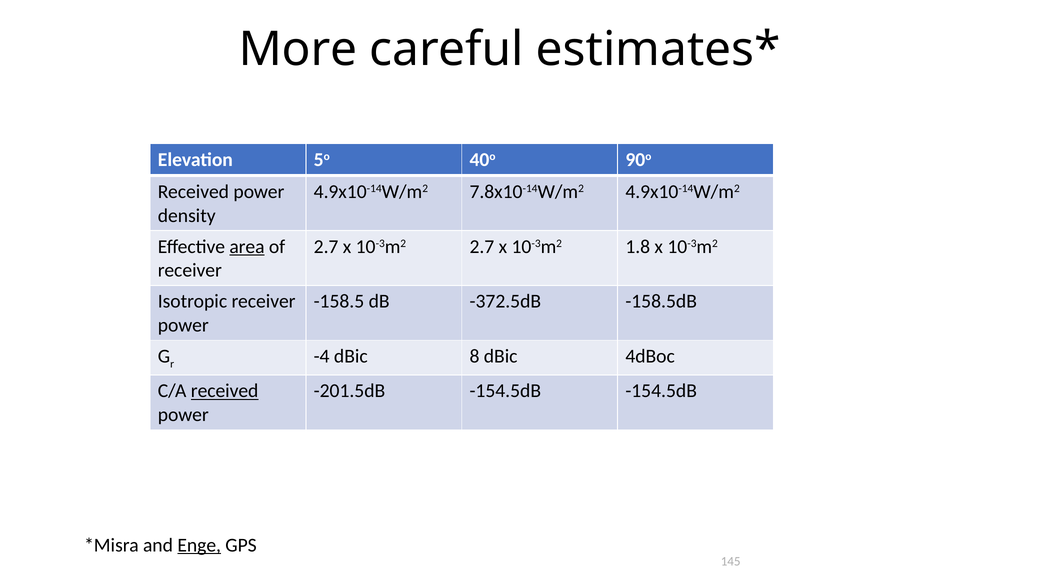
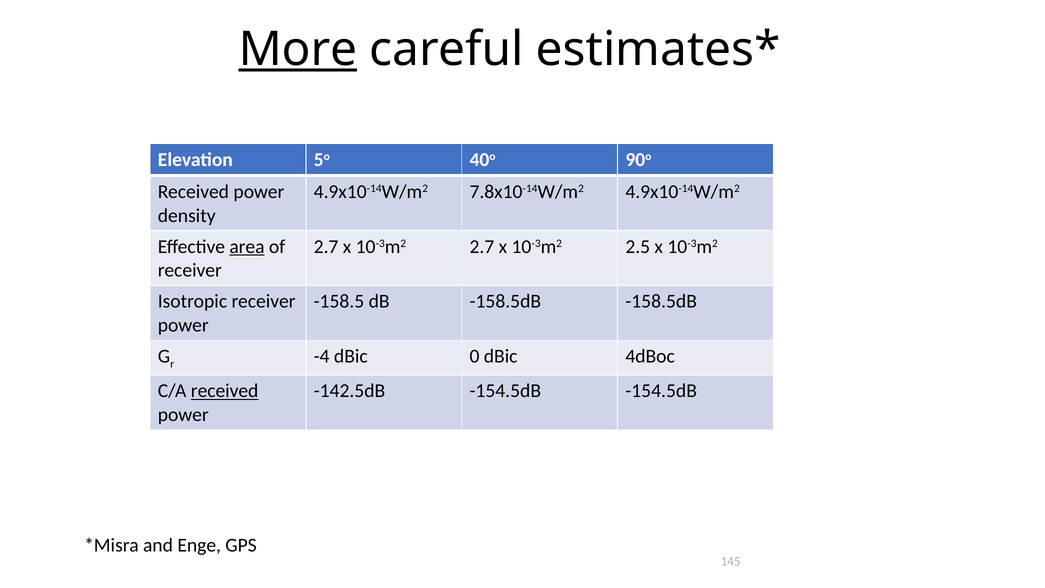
More underline: none -> present (298, 49)
1.8: 1.8 -> 2.5 (638, 246)
dB -372.5dB: -372.5dB -> -158.5dB (505, 301)
8: 8 -> 0 (475, 356)
-201.5dB: -201.5dB -> -142.5dB (349, 391)
Enge underline: present -> none (199, 545)
